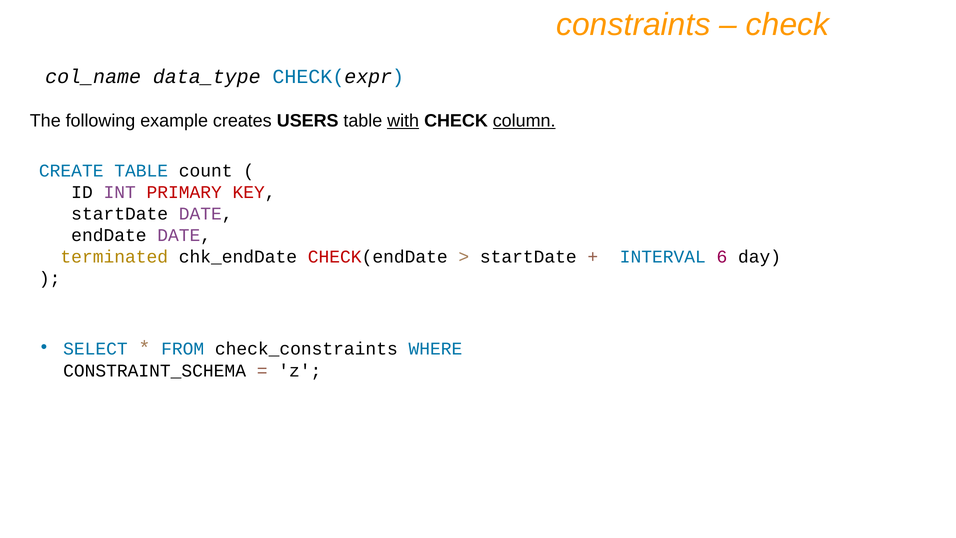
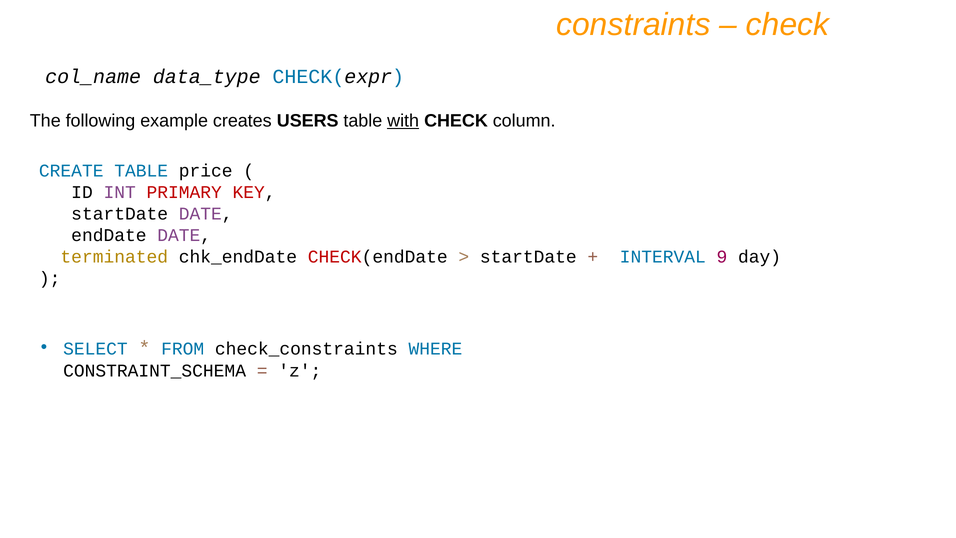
column underline: present -> none (524, 121)
count: count -> price (206, 171)
6: 6 -> 9 (722, 257)
